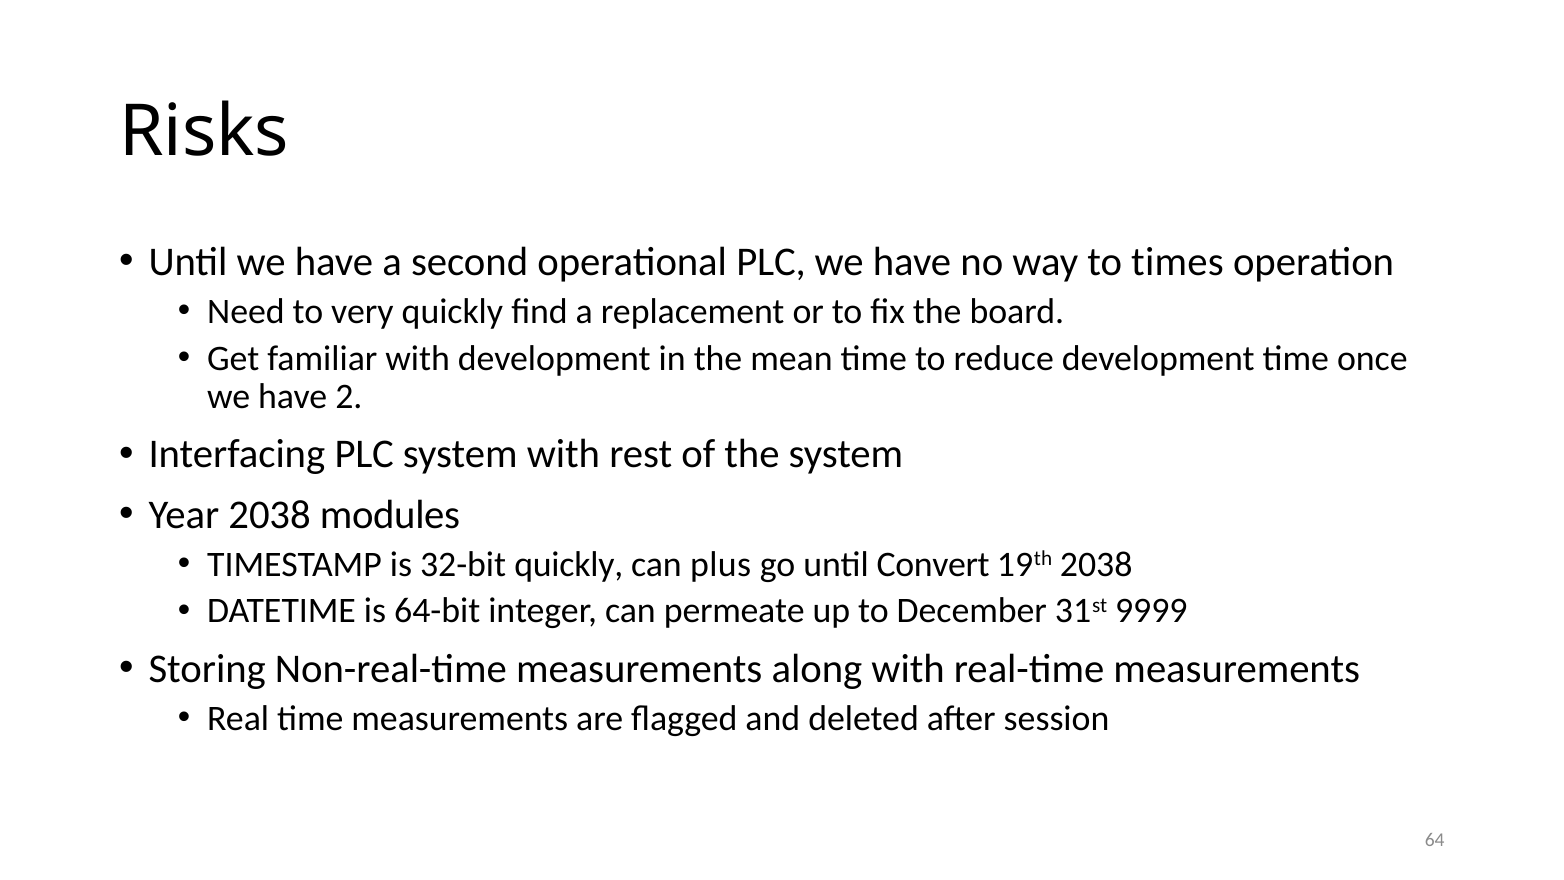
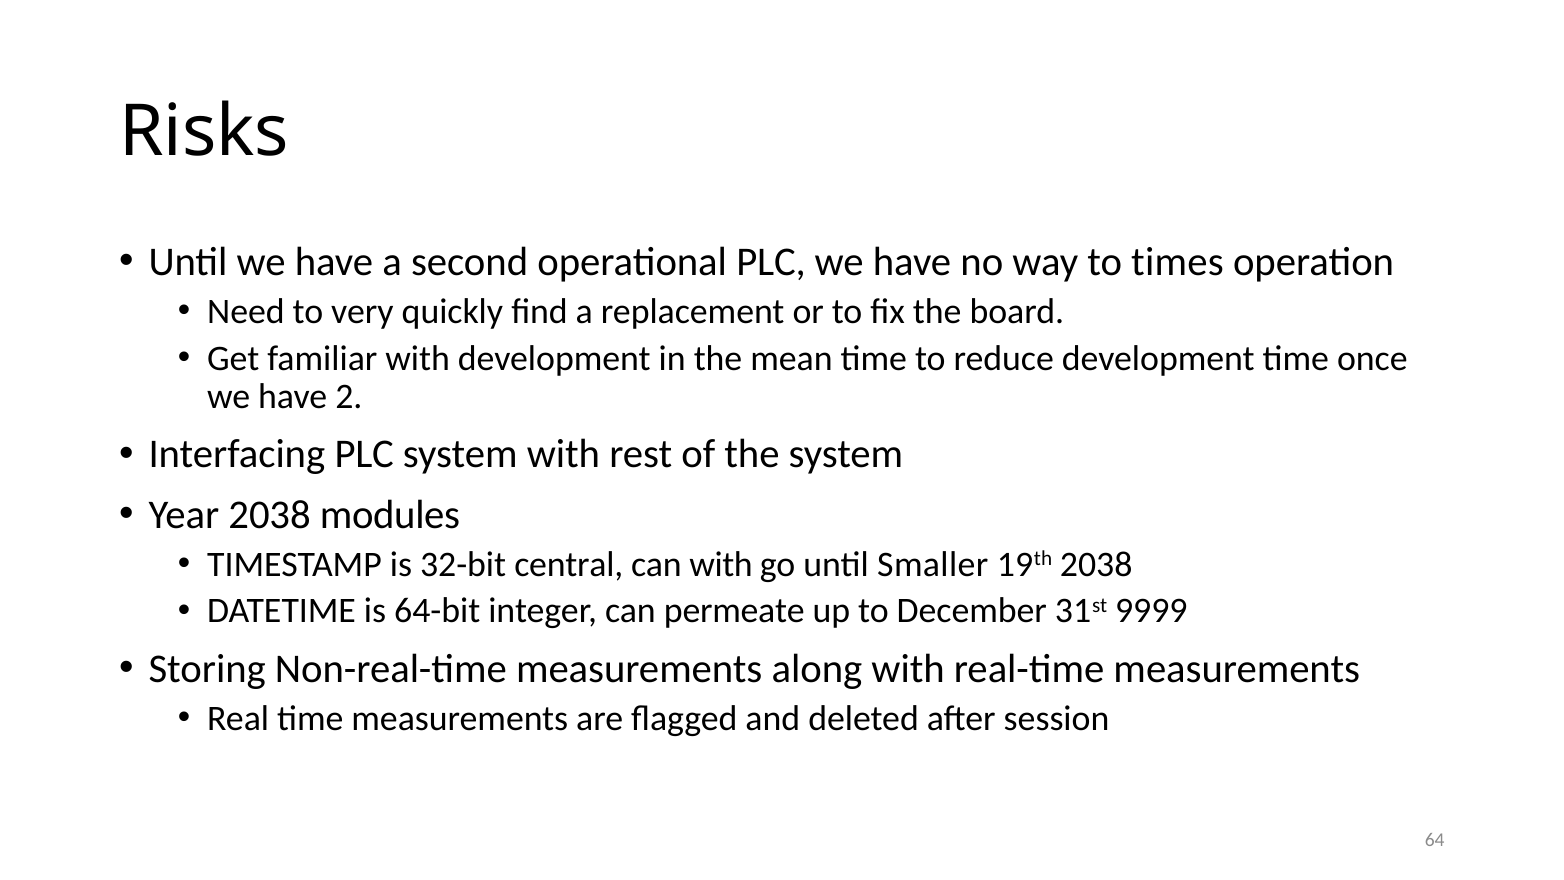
32-bit quickly: quickly -> central (569, 564)
can plus: plus -> with (721, 564)
Convert: Convert -> Smaller (933, 564)
